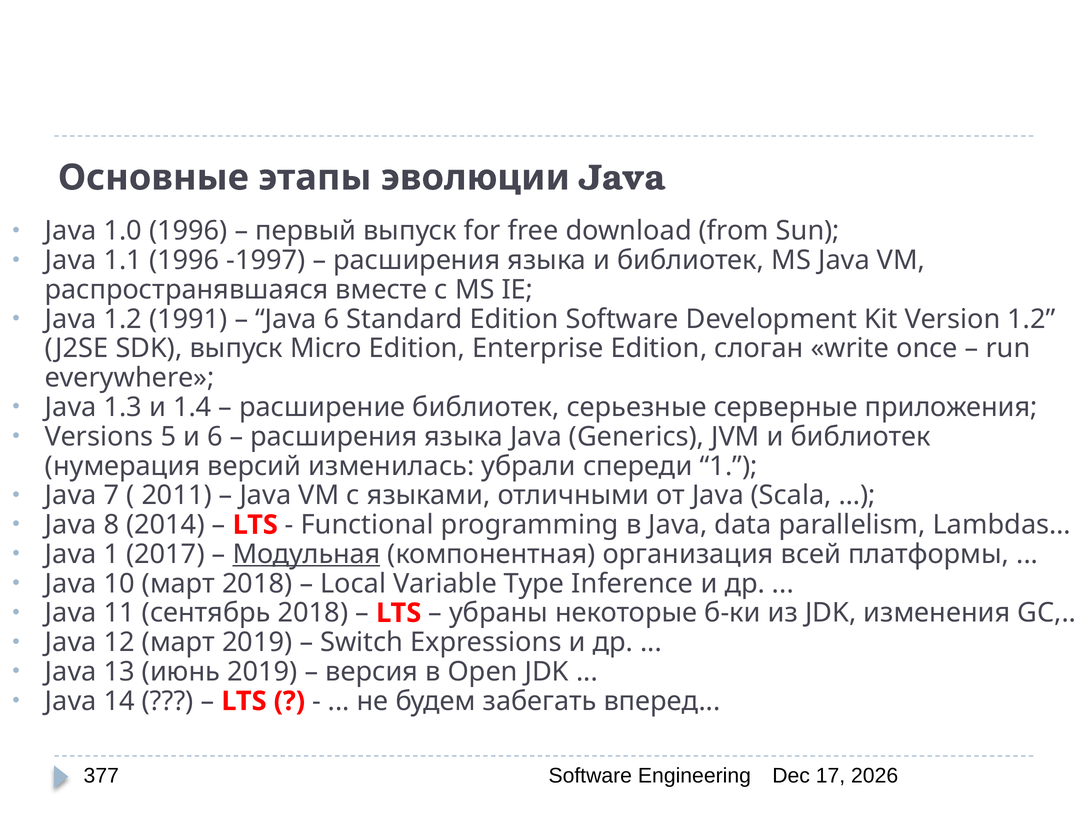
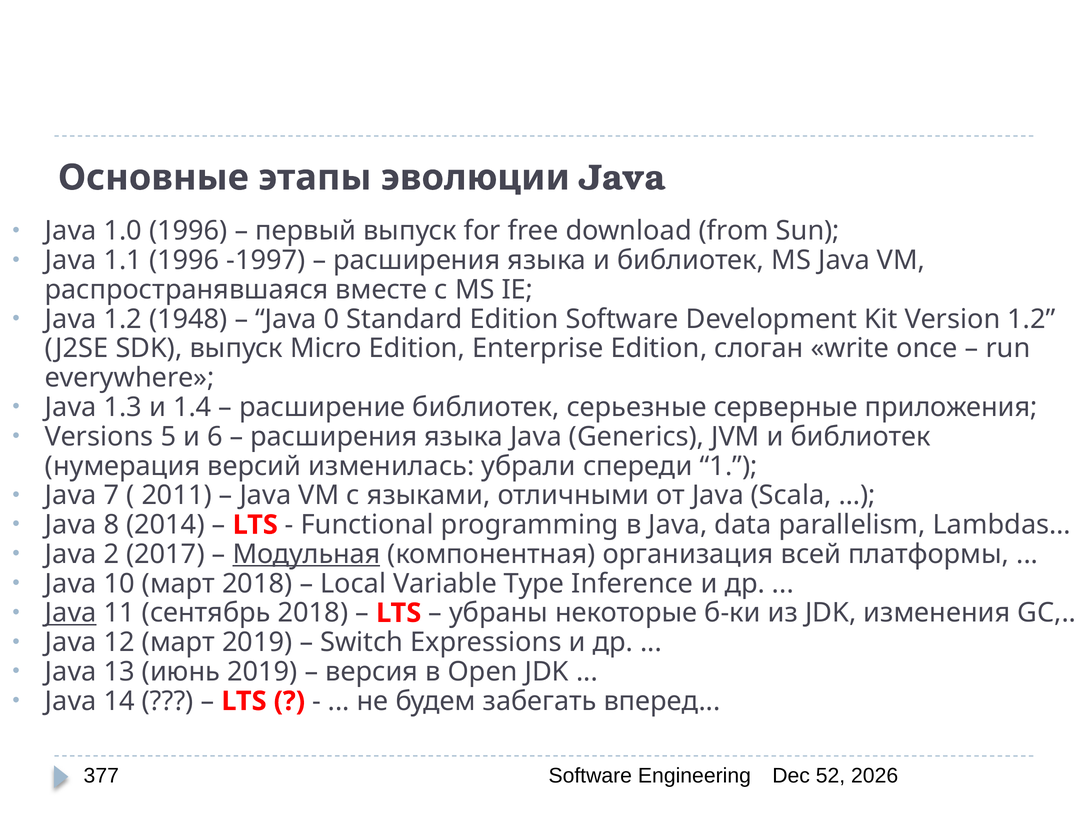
1991: 1991 -> 1948 (188, 319)
Java 6: 6 -> 0 (332, 319)
Java 1: 1 -> 2 (111, 554)
Java underline: none -> present (71, 613)
17: 17 -> 52 (830, 776)
